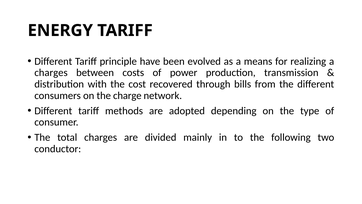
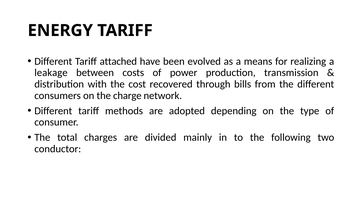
principle: principle -> attached (118, 61)
charges: charges -> leakage (51, 73)
